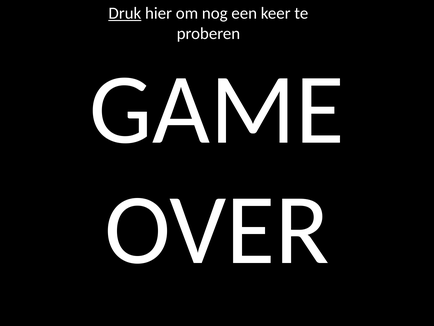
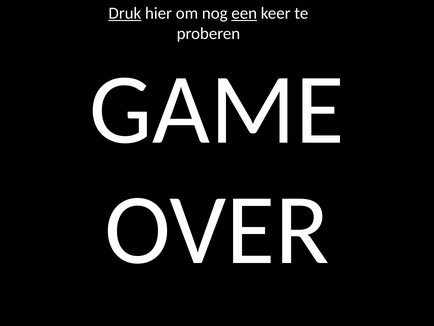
een underline: none -> present (244, 13)
